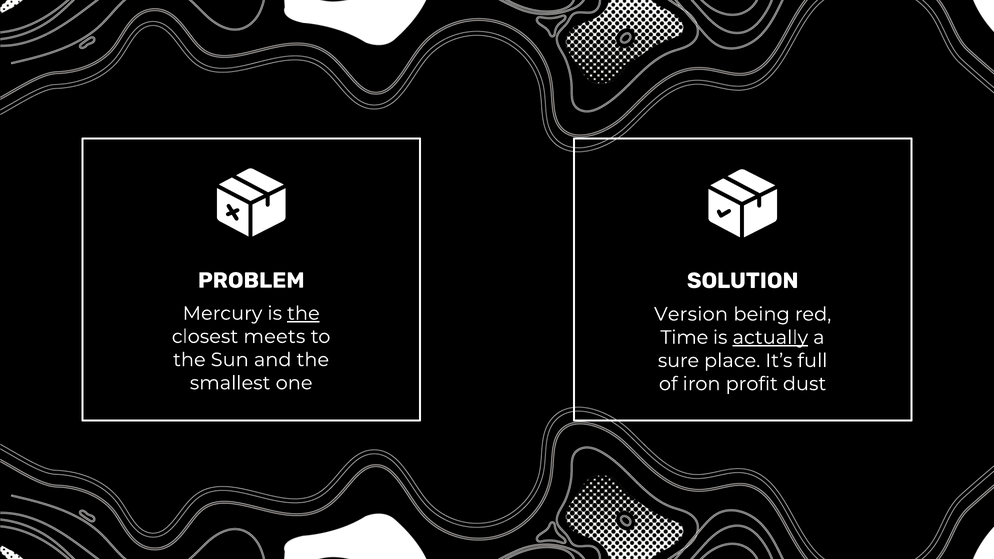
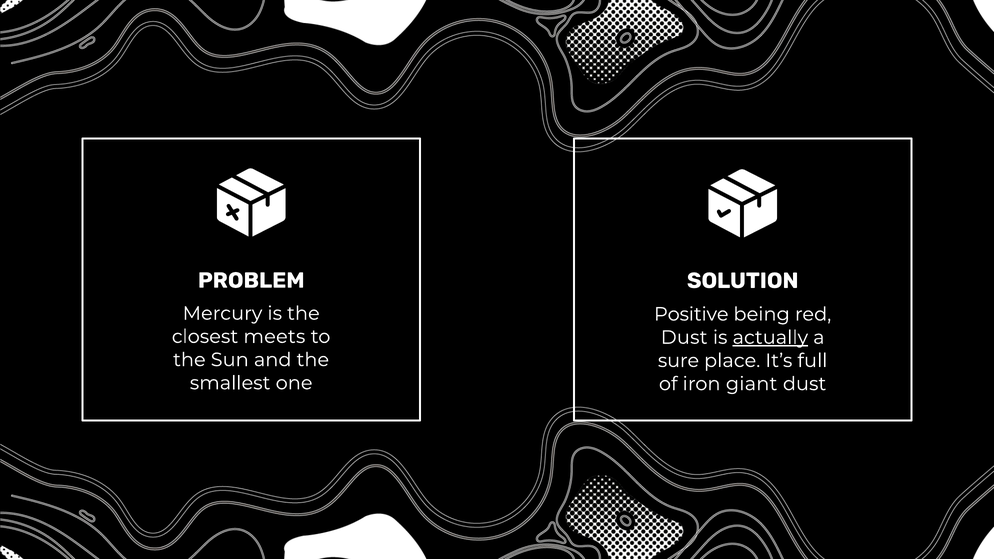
the underline: present -> none (303, 313)
Version: Version -> Positive (691, 314)
Time: Time -> Dust (684, 338)
profit: profit -> giant (752, 384)
